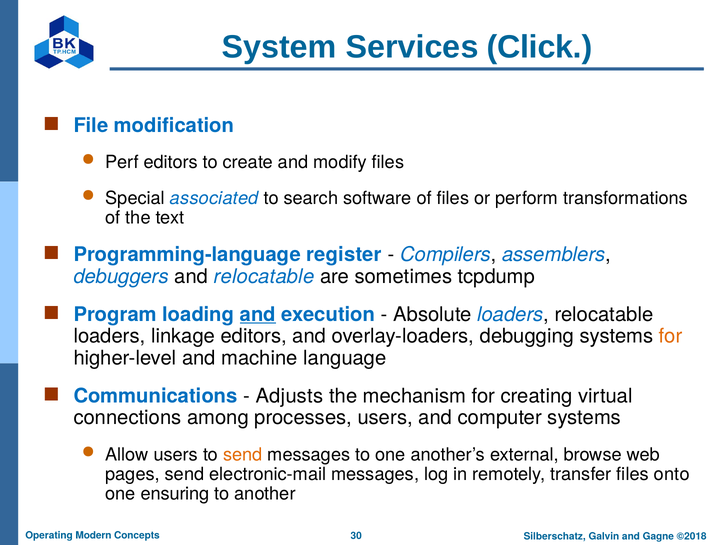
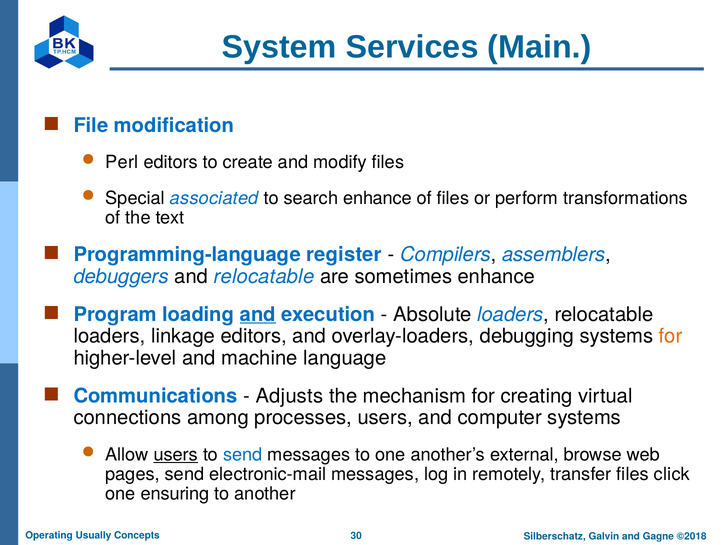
Click: Click -> Main (539, 47)
Perf: Perf -> Perl (122, 163)
search software: software -> enhance (377, 198)
sometimes tcpdump: tcpdump -> enhance (496, 277)
users underline: none -> present (176, 455)
send colour: orange -> blue (243, 455)
onto: onto -> click (672, 474)
Modern: Modern -> Usually (93, 536)
